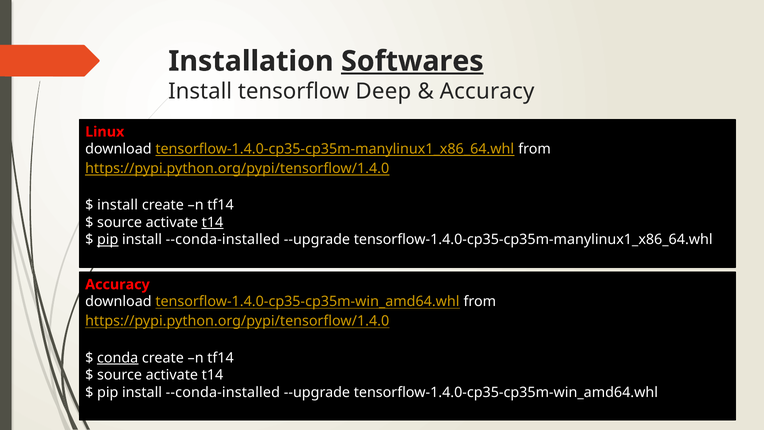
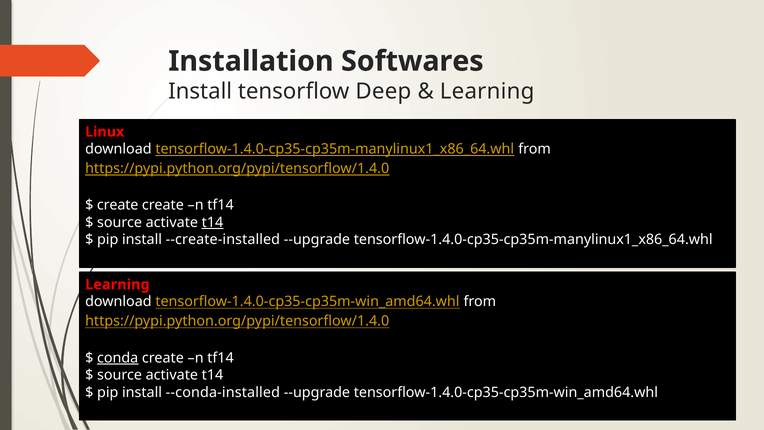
Softwares underline: present -> none (412, 61)
Accuracy: Accuracy -> Learning (487, 91)
install: install -> create (118, 205)
pip underline: present -> none (108, 240)
--conda-installed: --conda-installed -> --create-installed (223, 240)
Accuracy: Accuracy -> Learning (117, 284)
